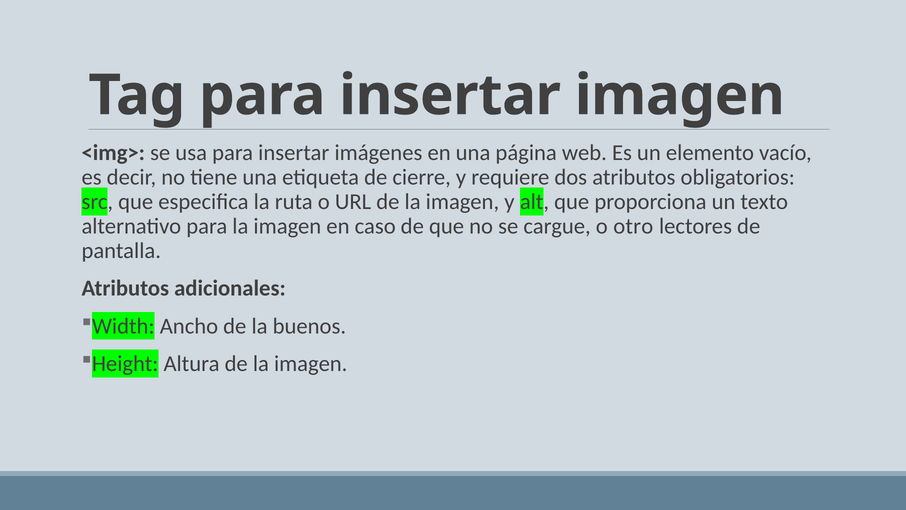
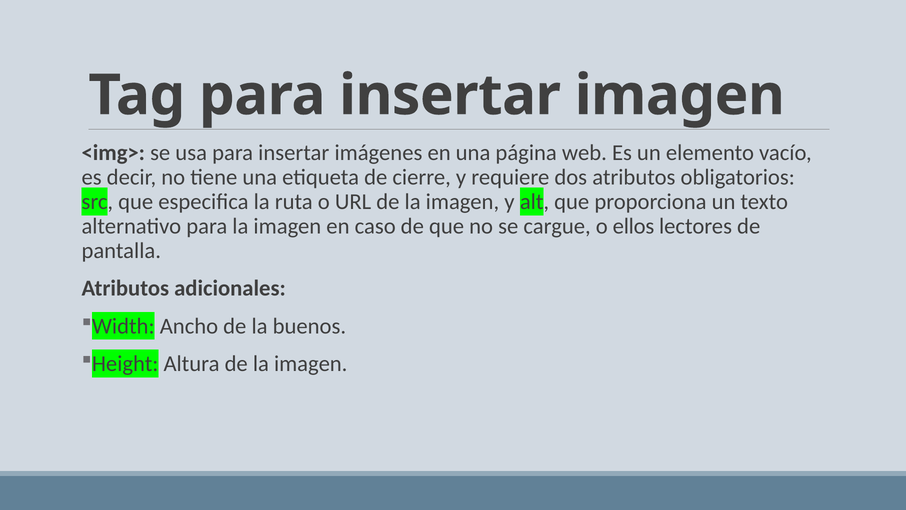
otro: otro -> ellos (633, 226)
